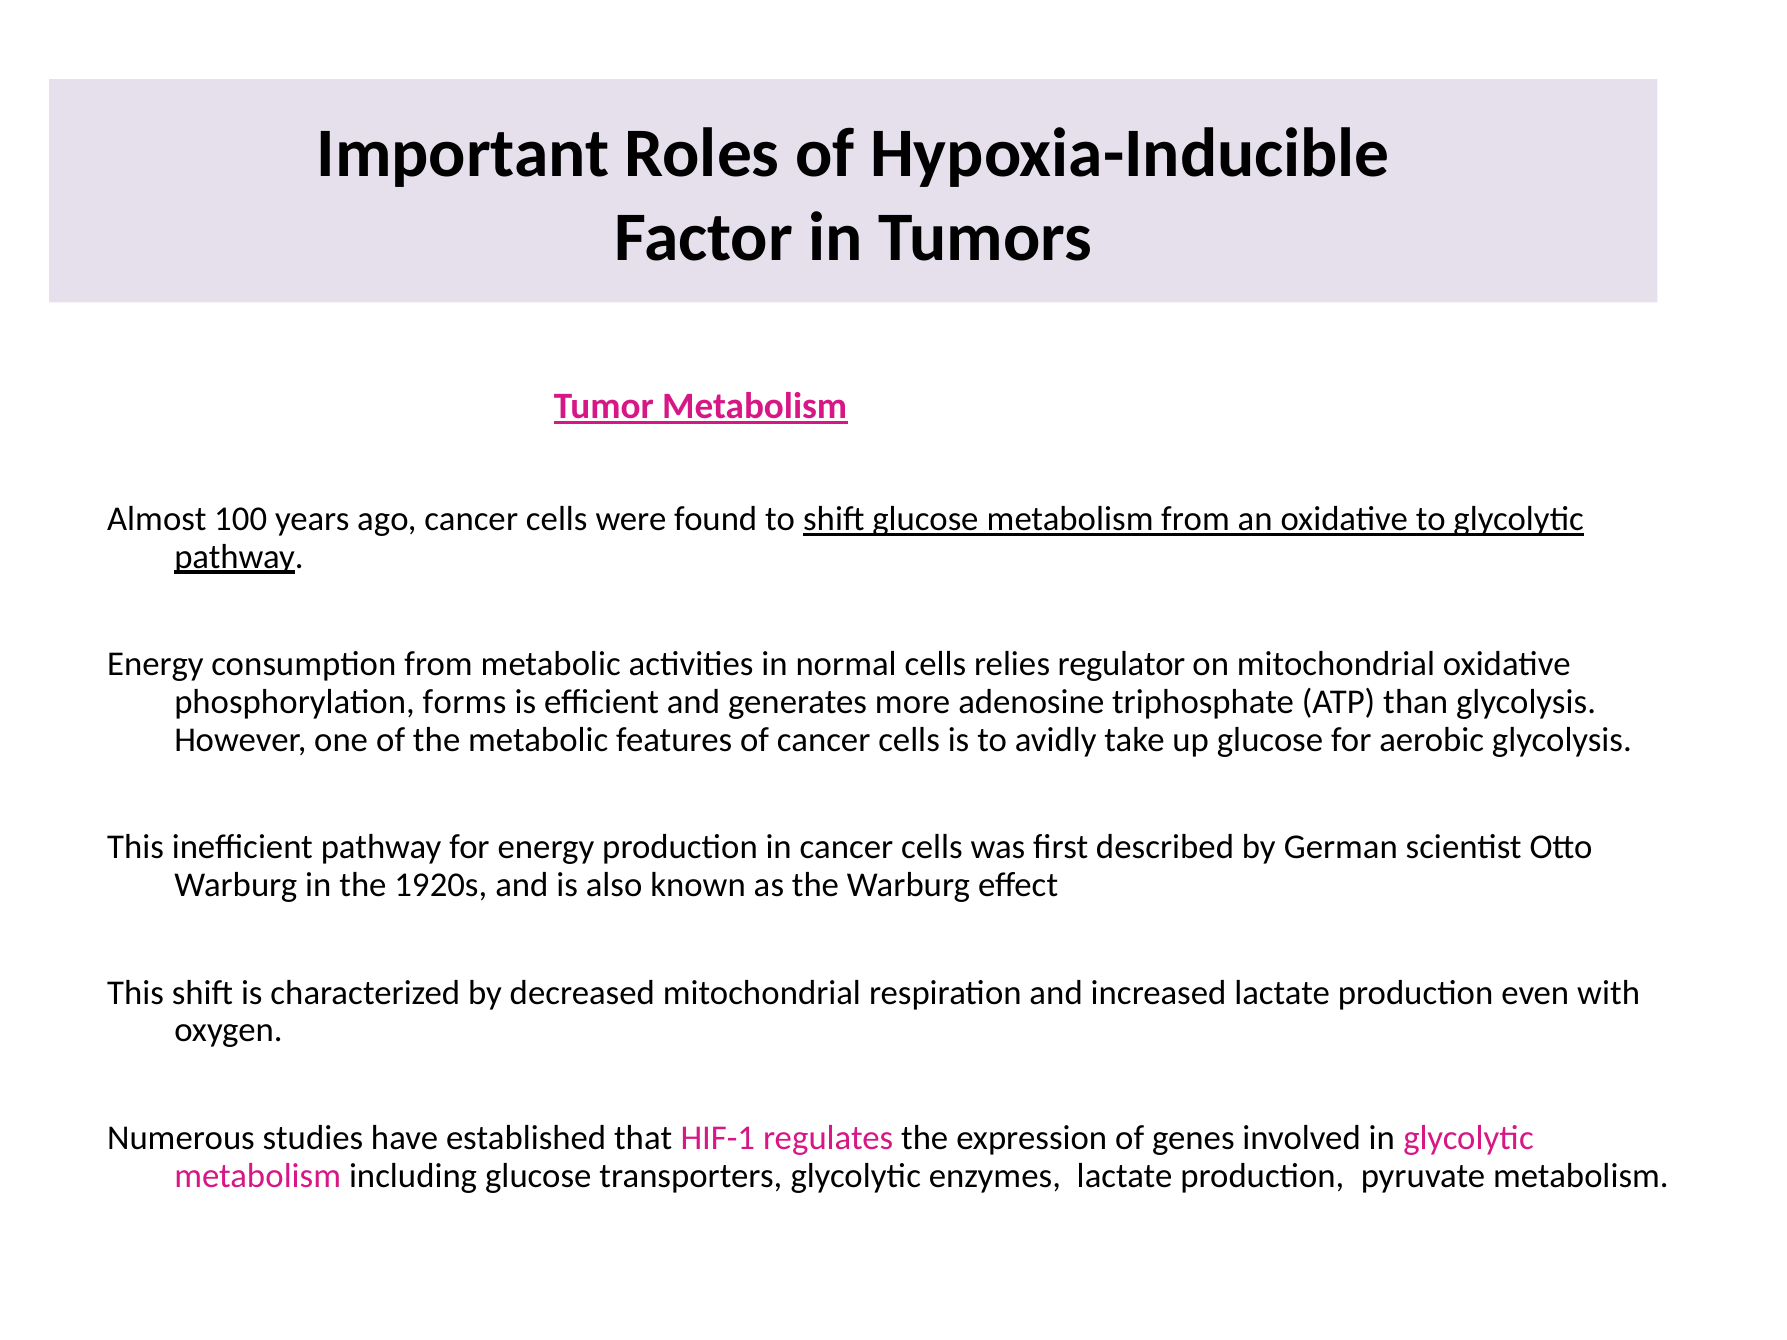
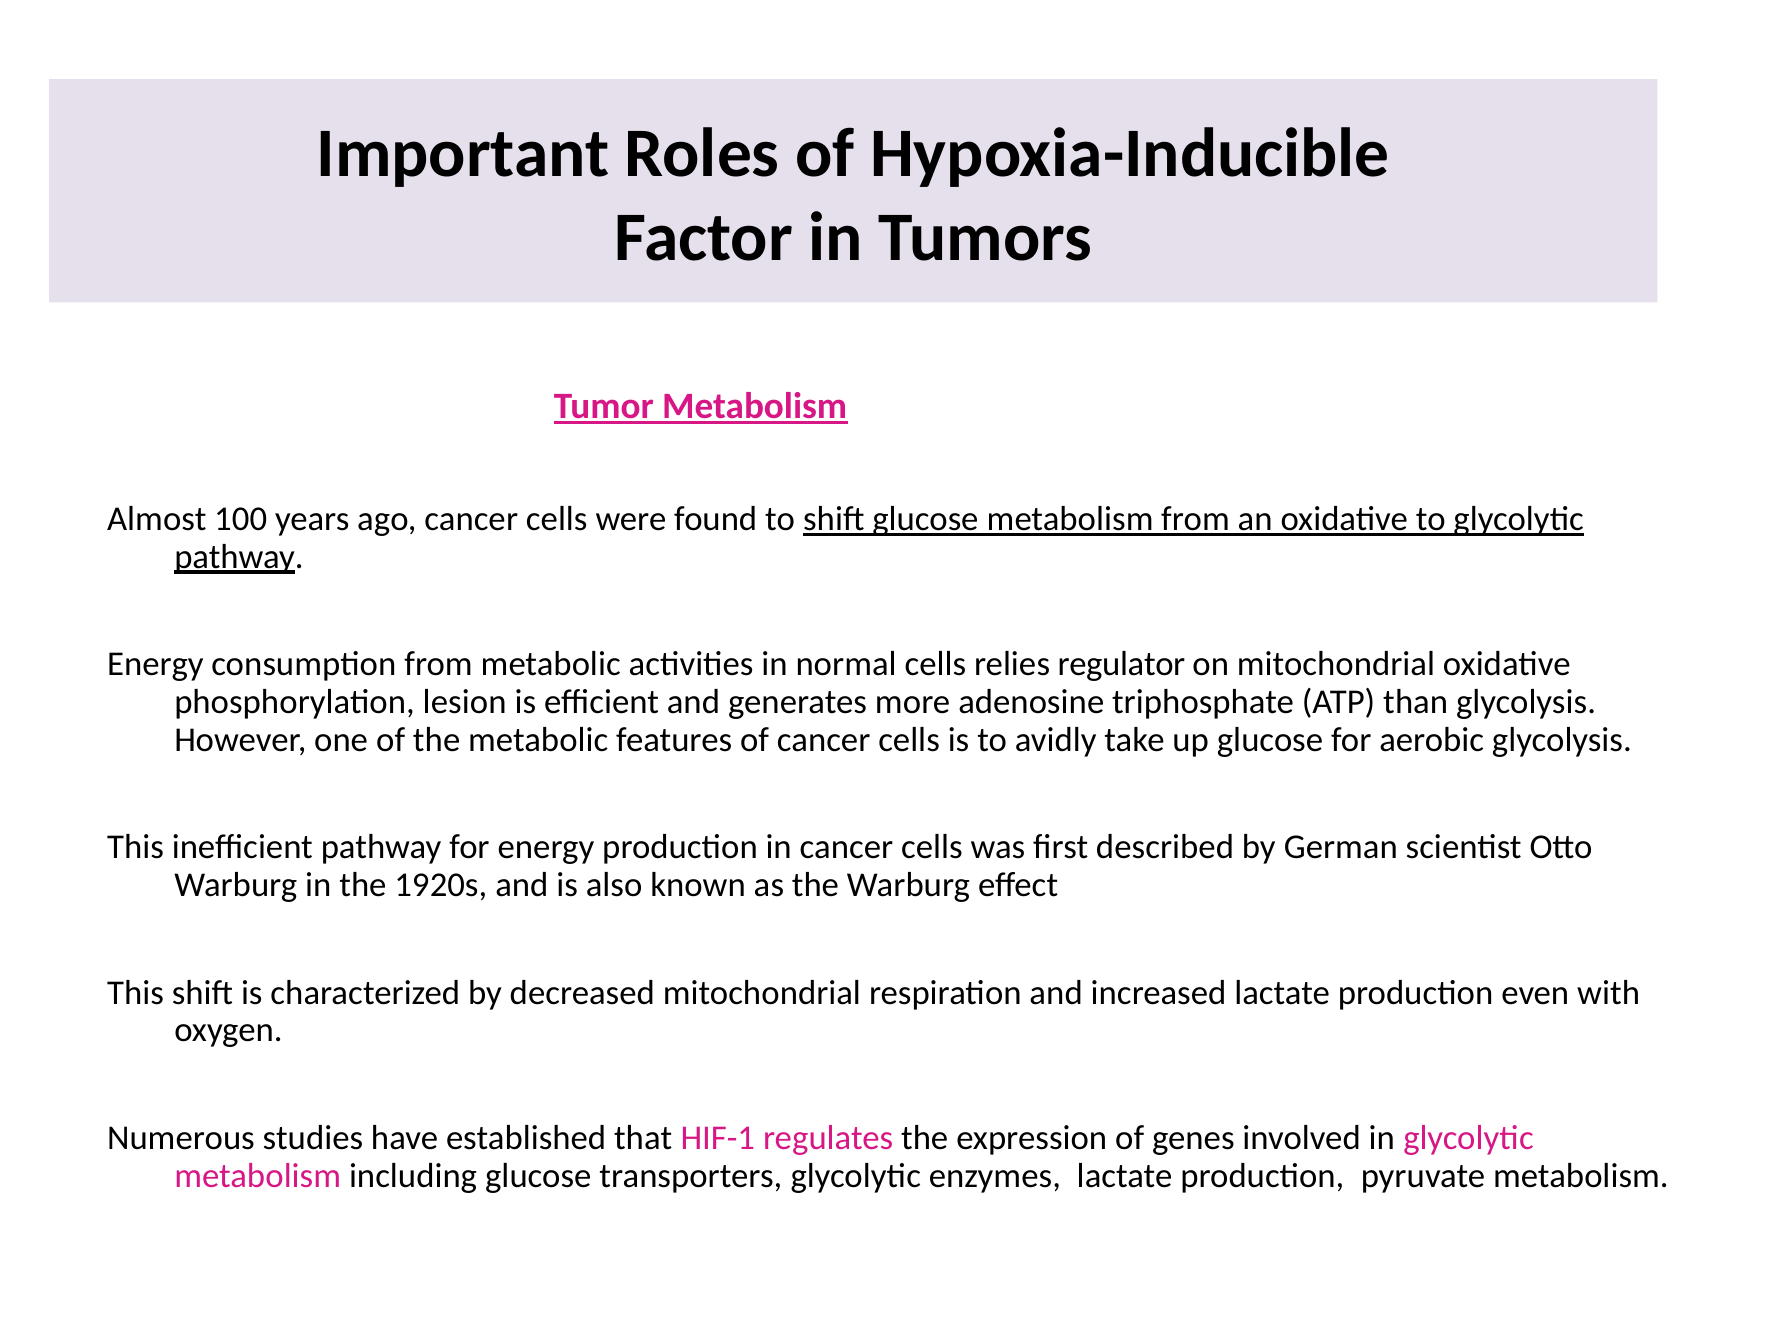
forms: forms -> lesion (465, 702)
